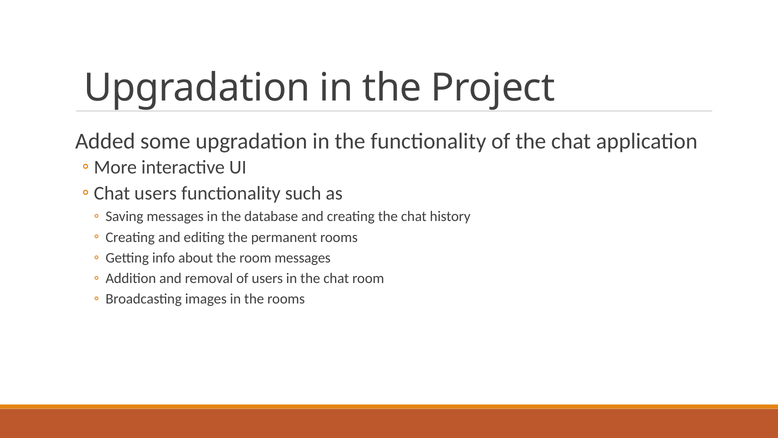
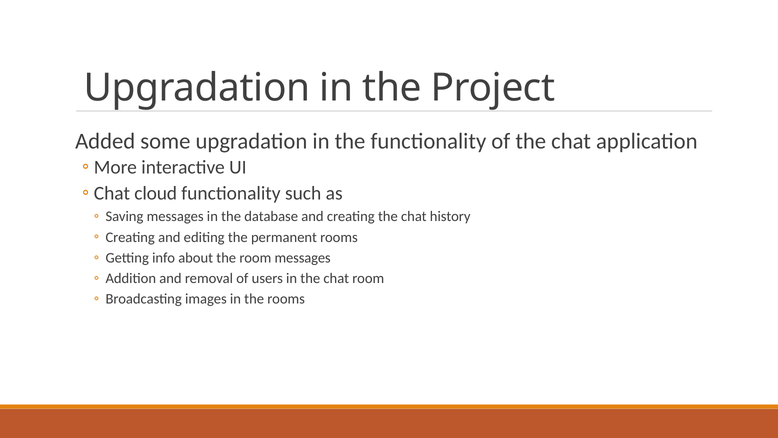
users: users -> cloud (156, 193)
